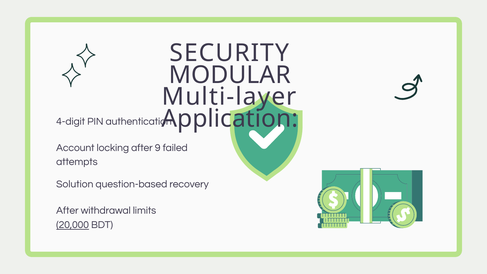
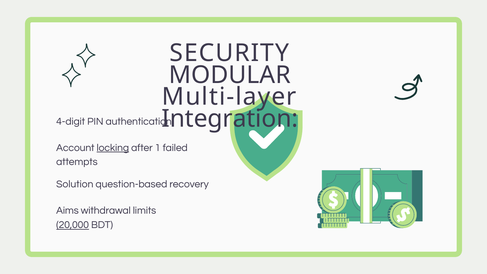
Application: Application -> Integration (230, 119)
locking underline: none -> present (113, 148)
9: 9 -> 1 (158, 148)
After: After -> Aims (67, 211)
